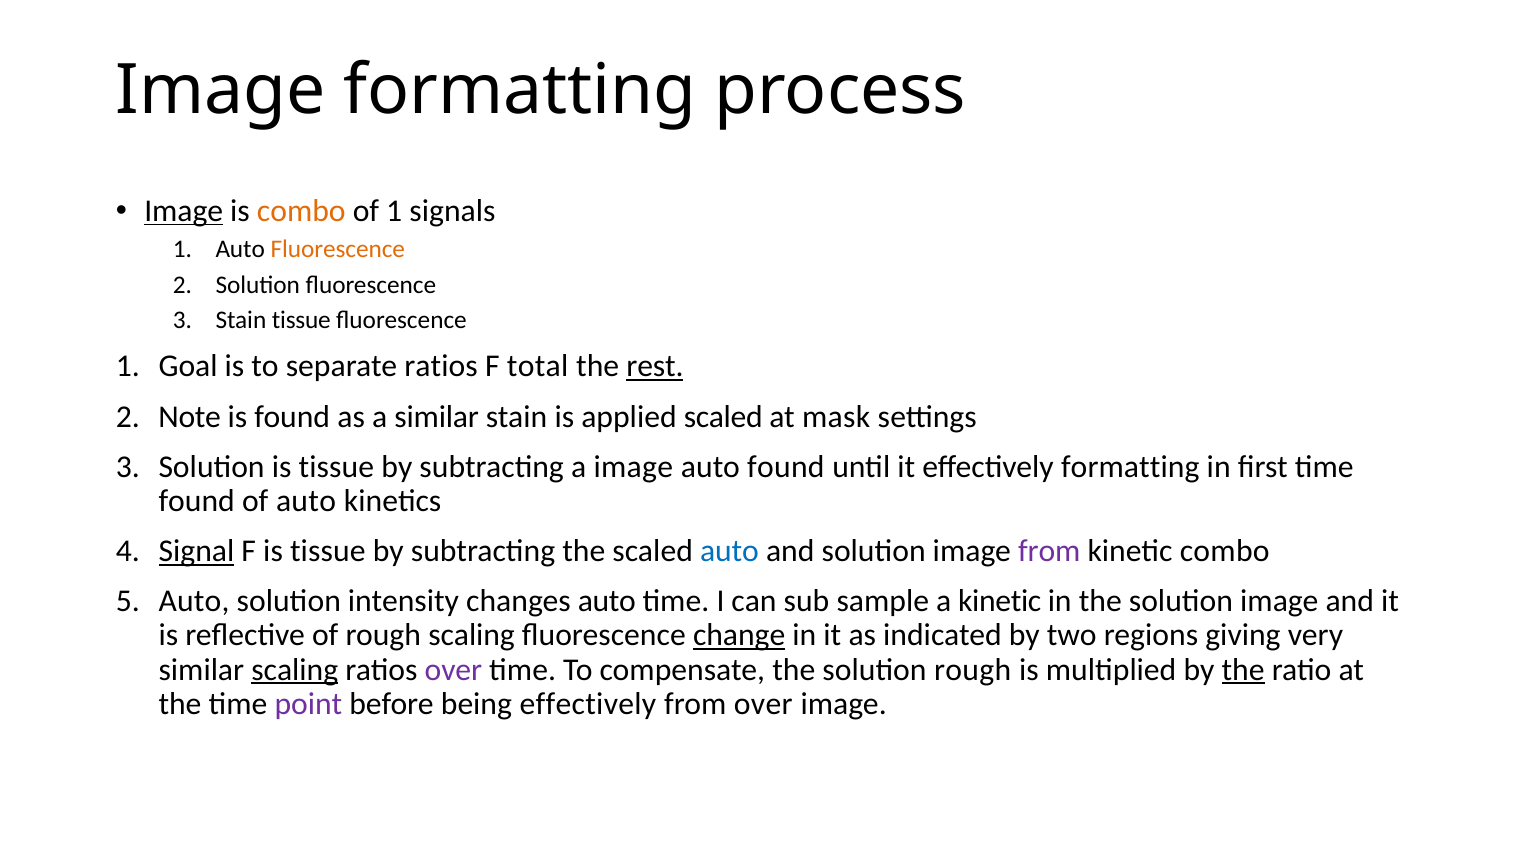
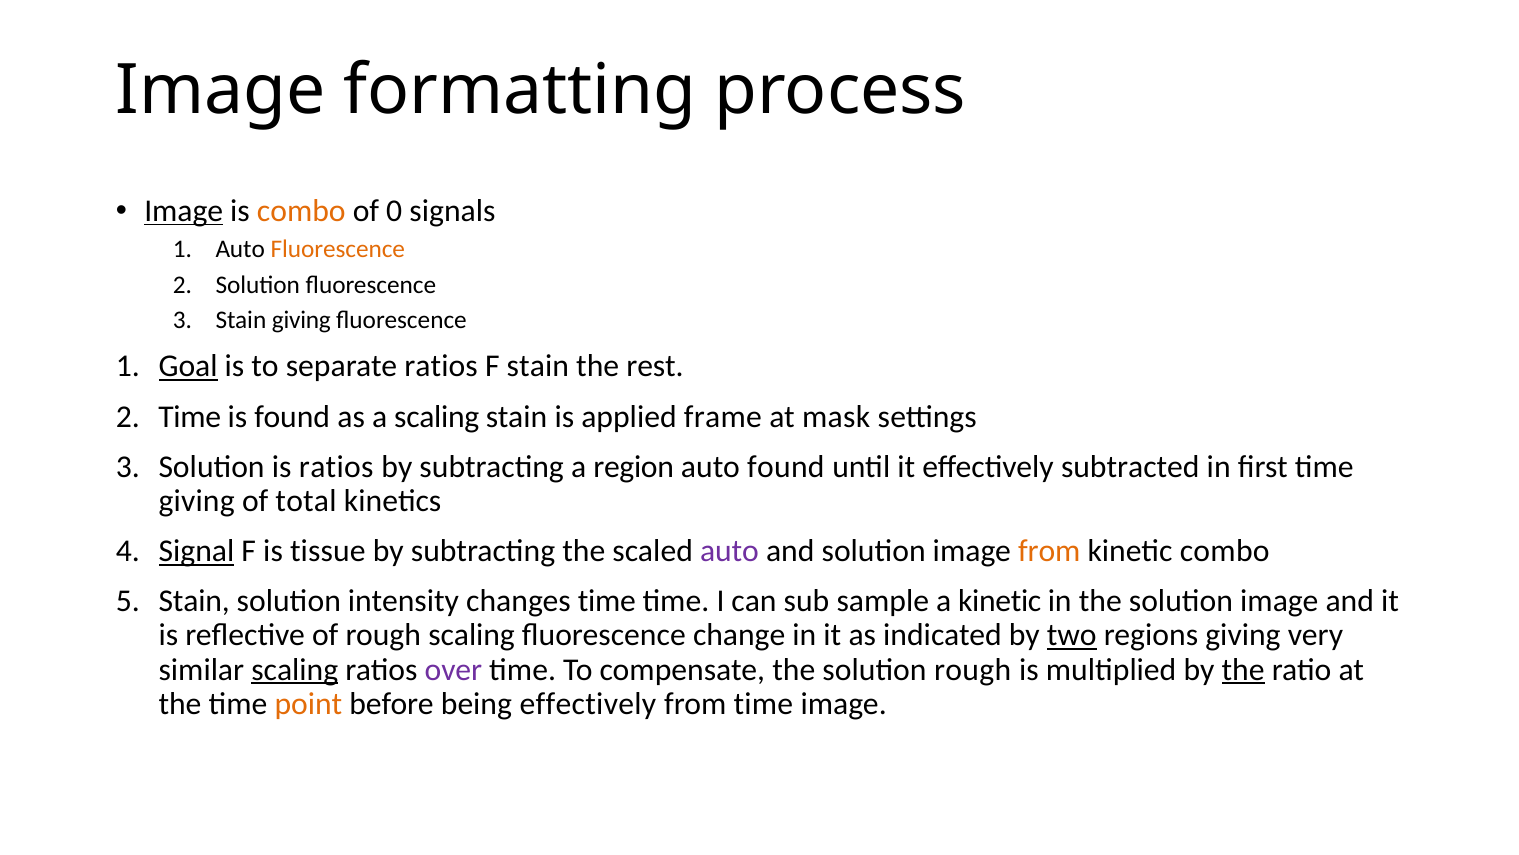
of 1: 1 -> 0 (394, 211)
Stain tissue: tissue -> giving (301, 320)
Goal underline: none -> present (188, 366)
F total: total -> stain (538, 366)
rest underline: present -> none (655, 366)
Note: Note -> Time (190, 416)
a similar: similar -> scaling (437, 416)
applied scaled: scaled -> frame (723, 416)
Solution is tissue: tissue -> ratios (336, 466)
a image: image -> region (634, 466)
effectively formatting: formatting -> subtracted (1130, 466)
found: found -> giving (197, 501)
of auto: auto -> total (306, 501)
auto colour: blue -> purple (729, 551)
from colour: purple -> orange (1049, 551)
Auto: Auto -> Stain (194, 601)
changes auto: auto -> time (607, 601)
change underline: present -> none (739, 635)
two underline: none -> present (1072, 635)
point colour: purple -> orange (308, 703)
from over: over -> time (763, 703)
